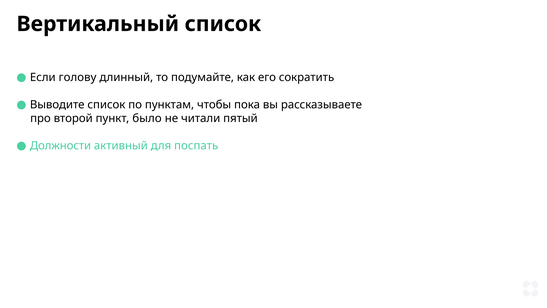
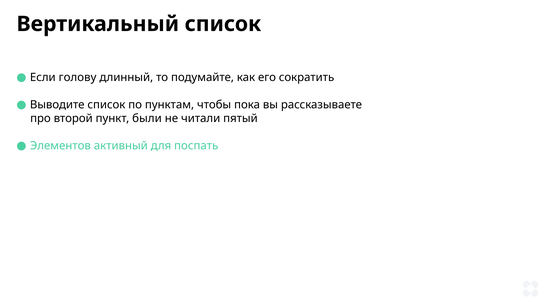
было: было -> были (147, 118)
Должности: Должности -> Элементов (60, 146)
